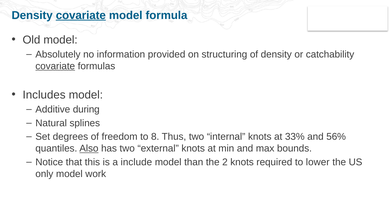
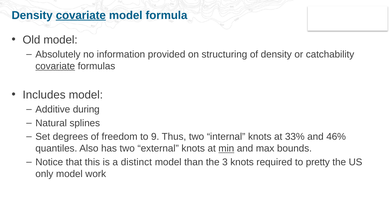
8: 8 -> 9 (155, 137)
56%: 56% -> 46% (336, 137)
Also underline: present -> none (89, 148)
min underline: none -> present (226, 148)
include: include -> distinct (136, 162)
2: 2 -> 3 (225, 162)
lower: lower -> pretty (318, 162)
